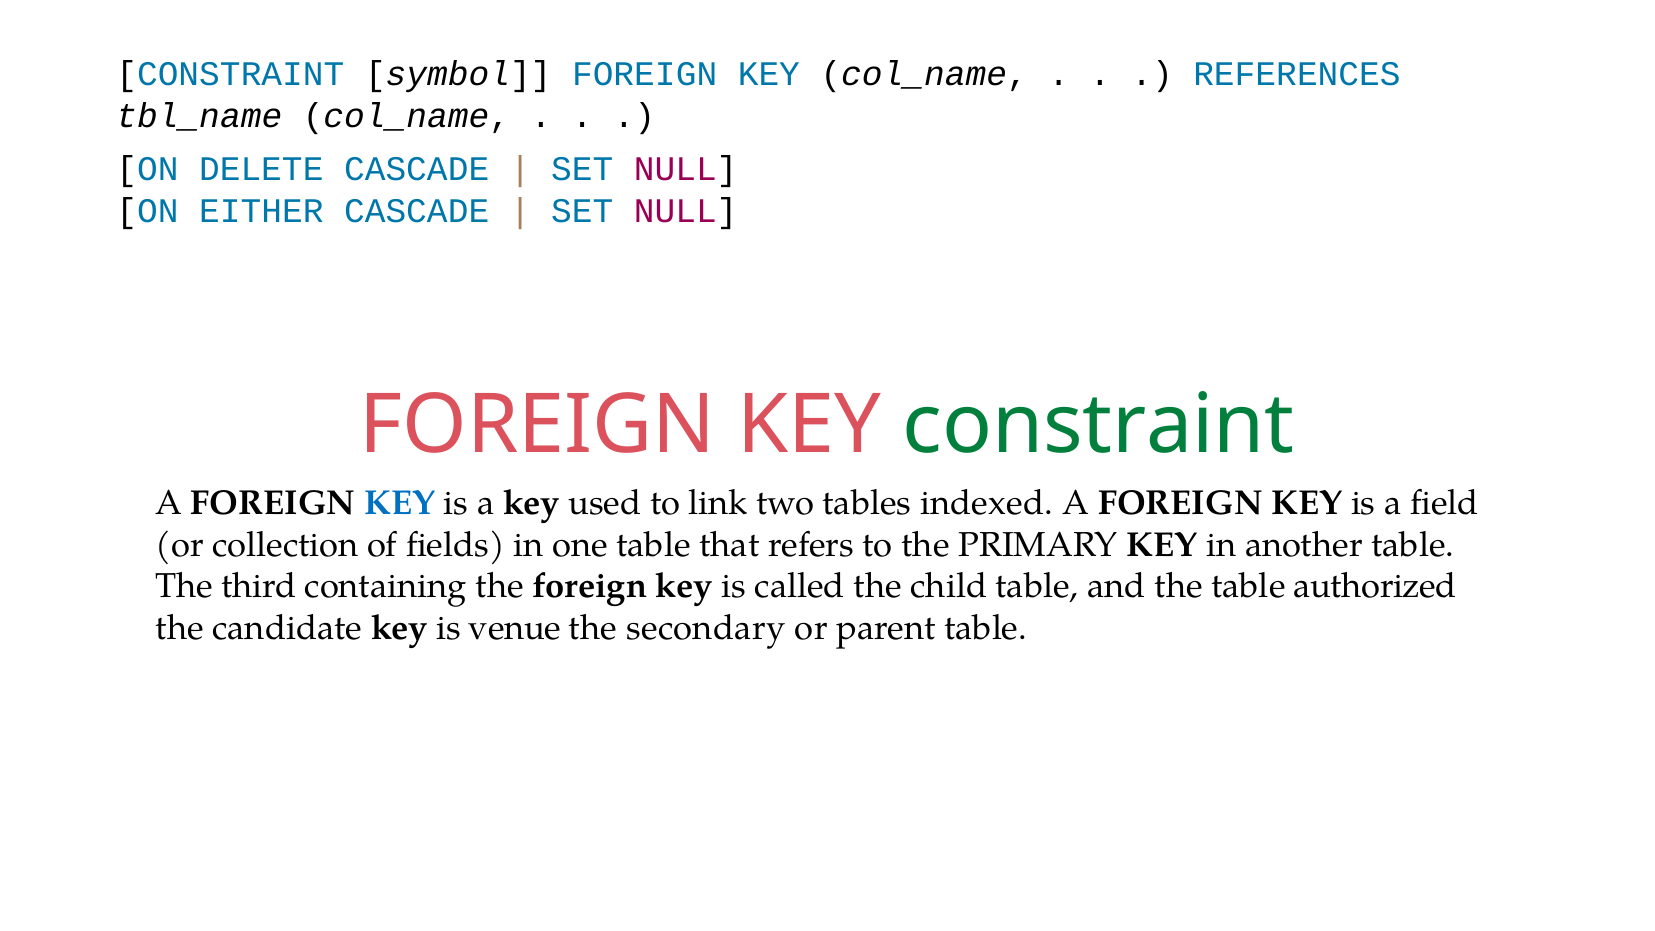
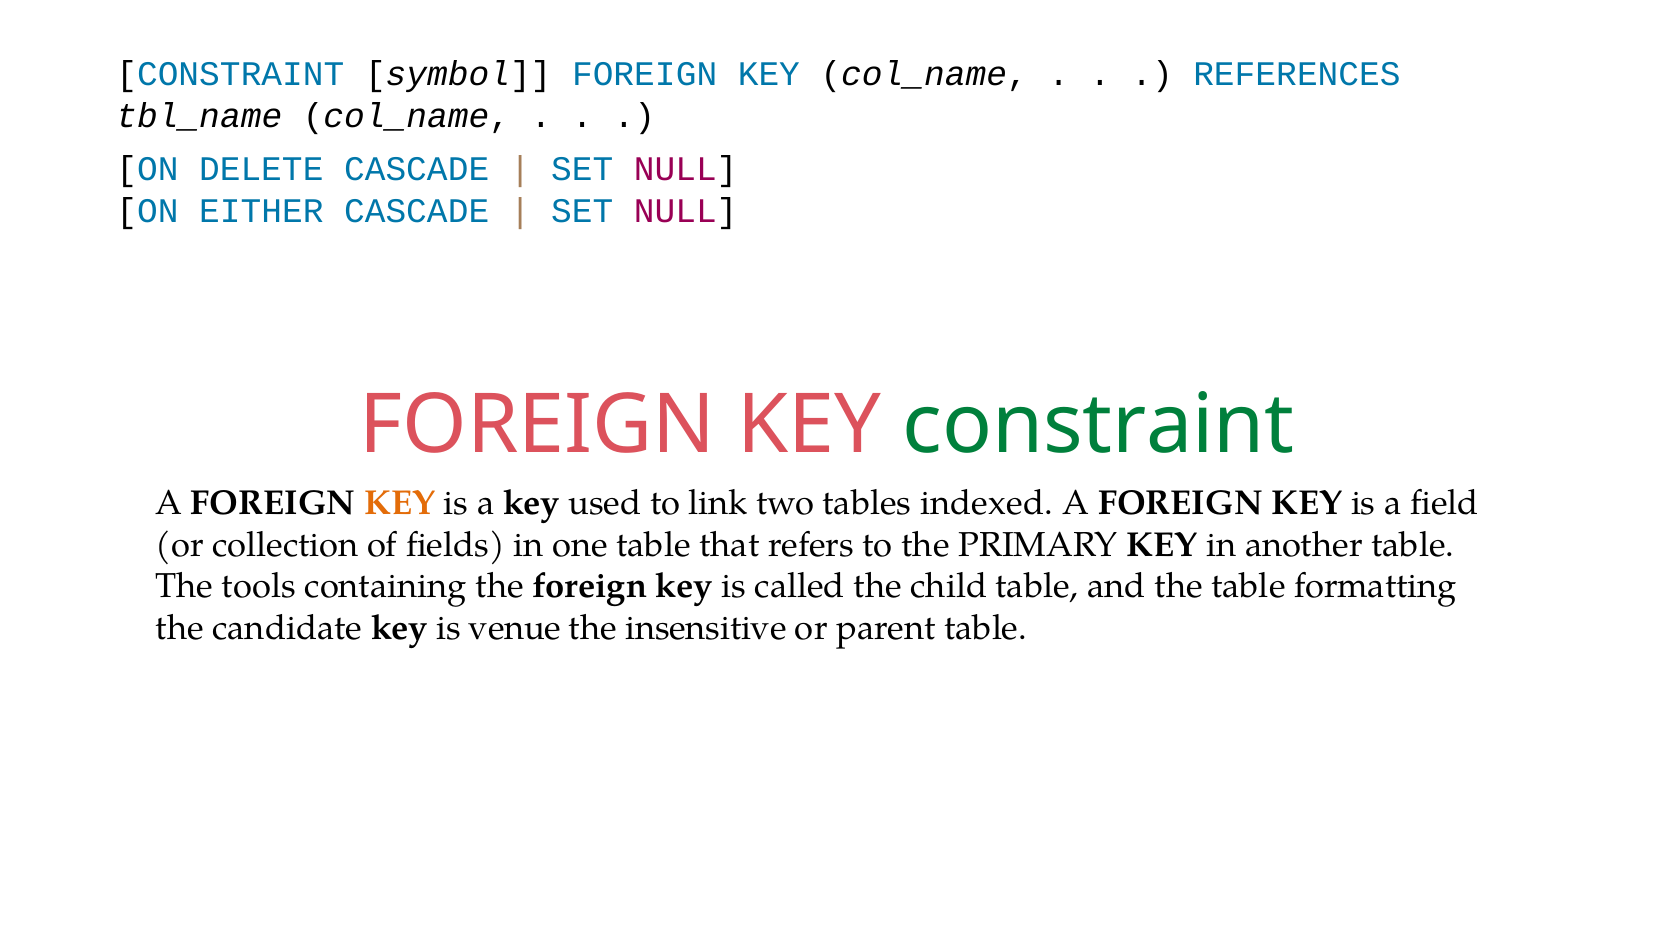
KEY colour: blue -> orange (400, 504)
third: third -> tools (259, 586)
authorized: authorized -> formatting (1375, 586)
secondary: secondary -> insensitive (706, 628)
